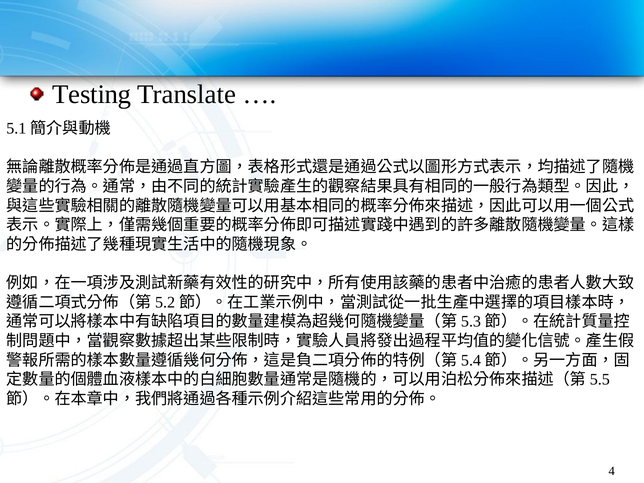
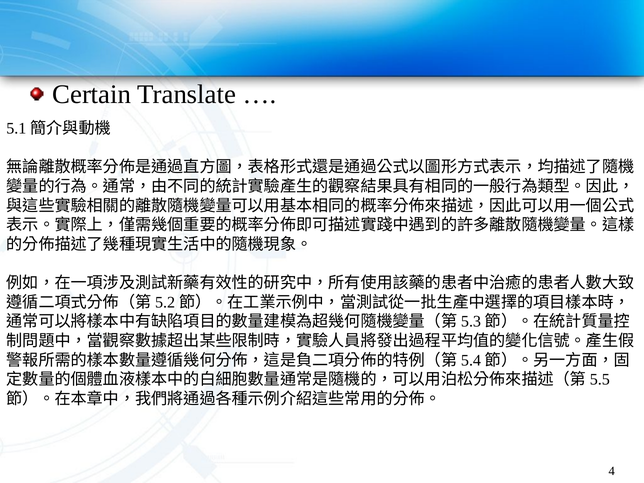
Testing: Testing -> Certain (92, 94)
